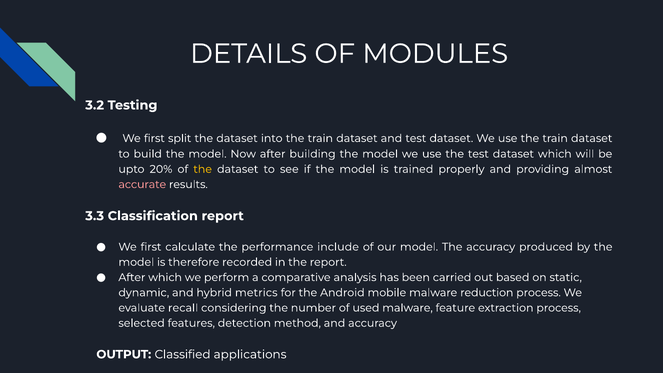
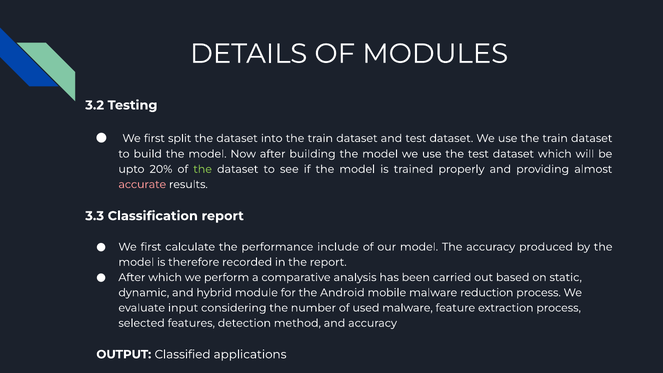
the colour: yellow -> light green (203, 169)
metrics: metrics -> module (256, 293)
recall: recall -> input (183, 308)
